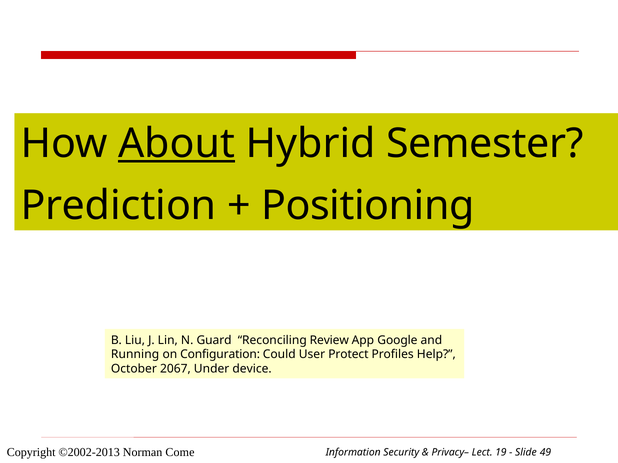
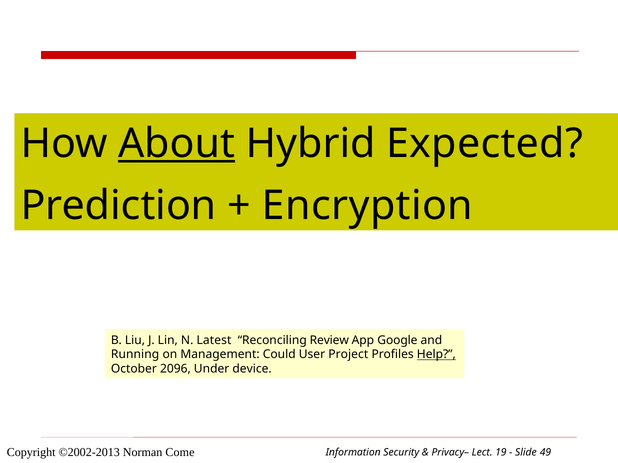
Semester: Semester -> Expected (485, 144)
Positioning: Positioning -> Encryption (367, 206)
Guard: Guard -> Latest (214, 340)
Configuration: Configuration -> Management (220, 355)
Protect: Protect -> Project (348, 355)
Help underline: none -> present (436, 355)
2067: 2067 -> 2096 (175, 369)
